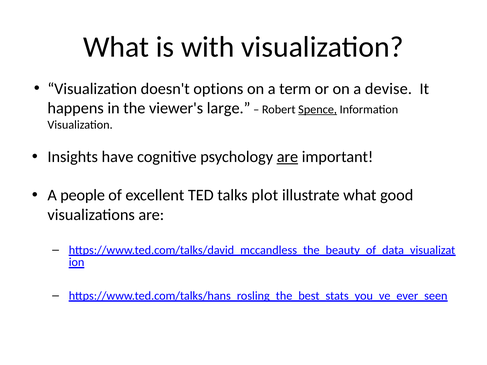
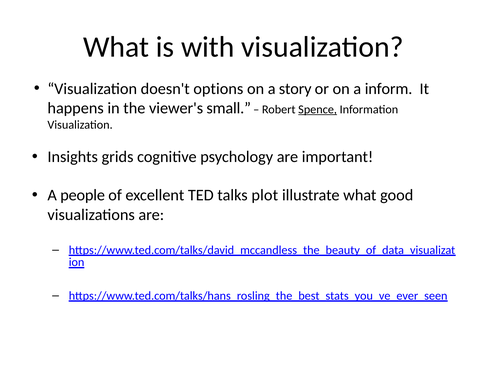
term: term -> story (295, 89)
devise: devise -> inform (389, 89)
large: large -> small (229, 108)
have: have -> grids (118, 157)
are underline: present -> none (287, 157)
